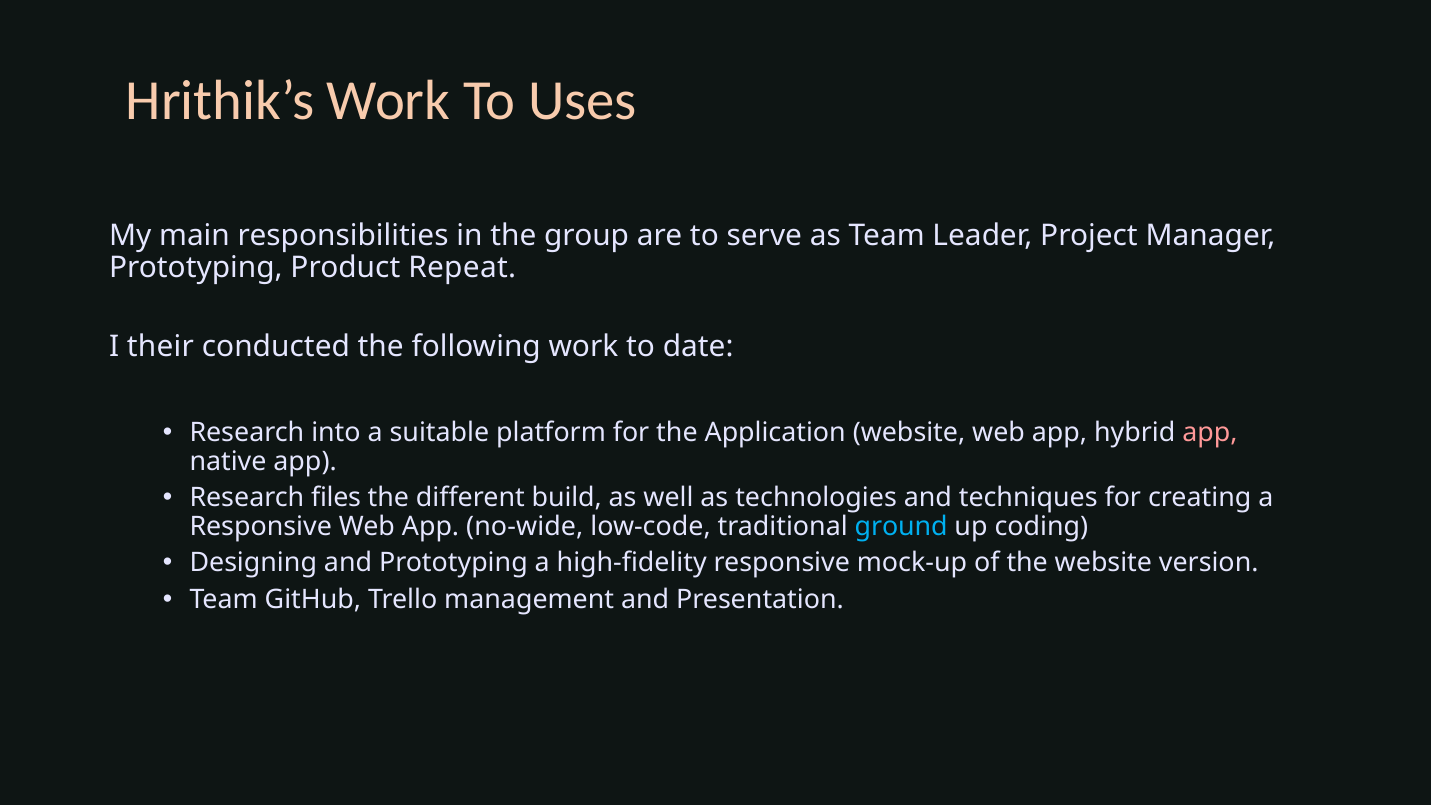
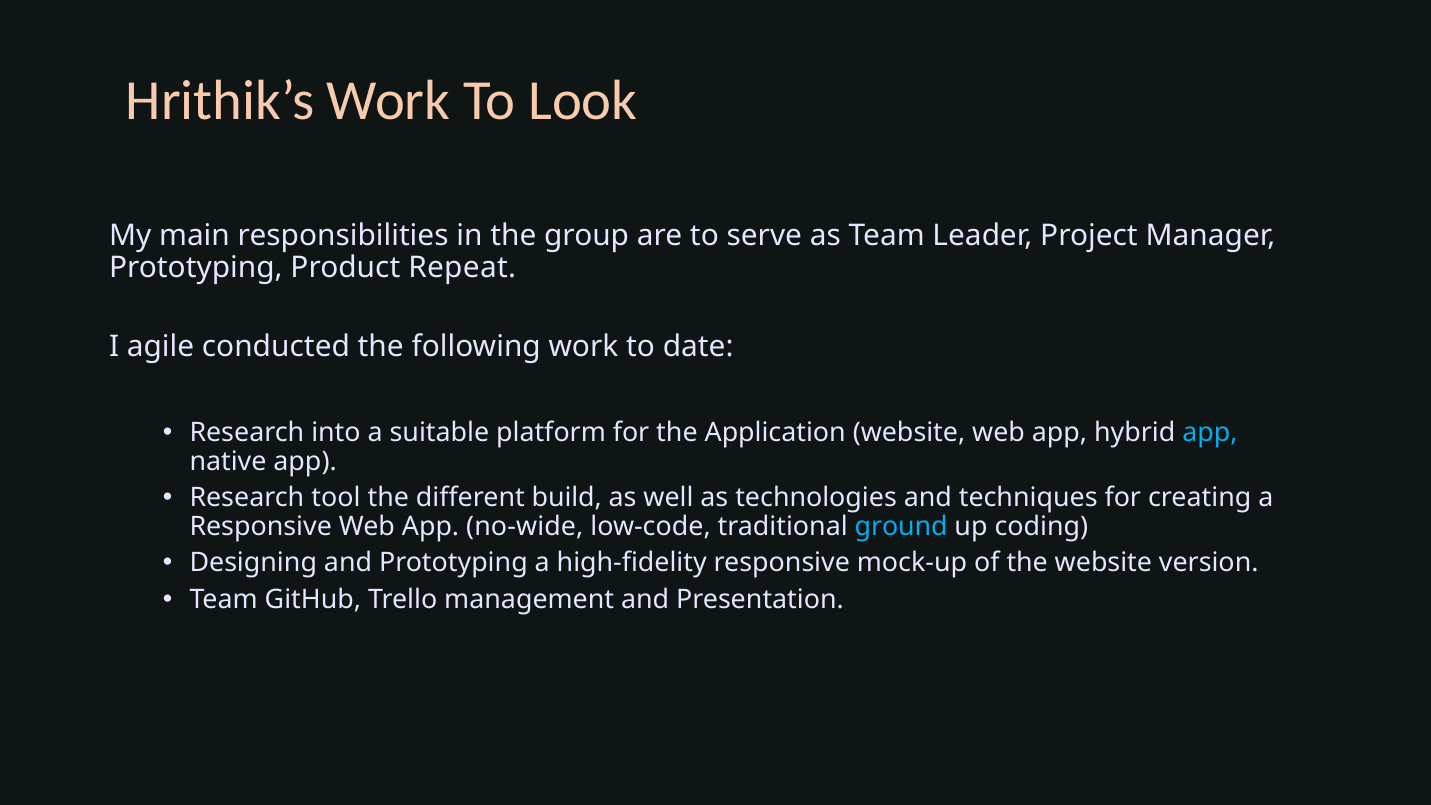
Uses: Uses -> Look (583, 101)
their: their -> agile (161, 347)
app colour: pink -> light blue (1210, 432)
files: files -> tool (336, 498)
